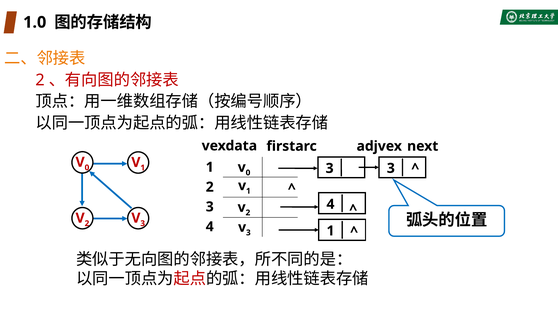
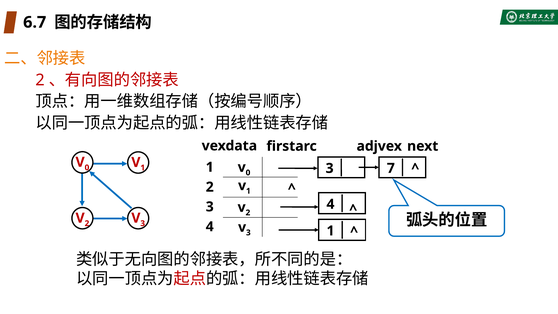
1.0: 1.0 -> 6.7 (35, 22)
3 3: 3 -> 7 (391, 168)
